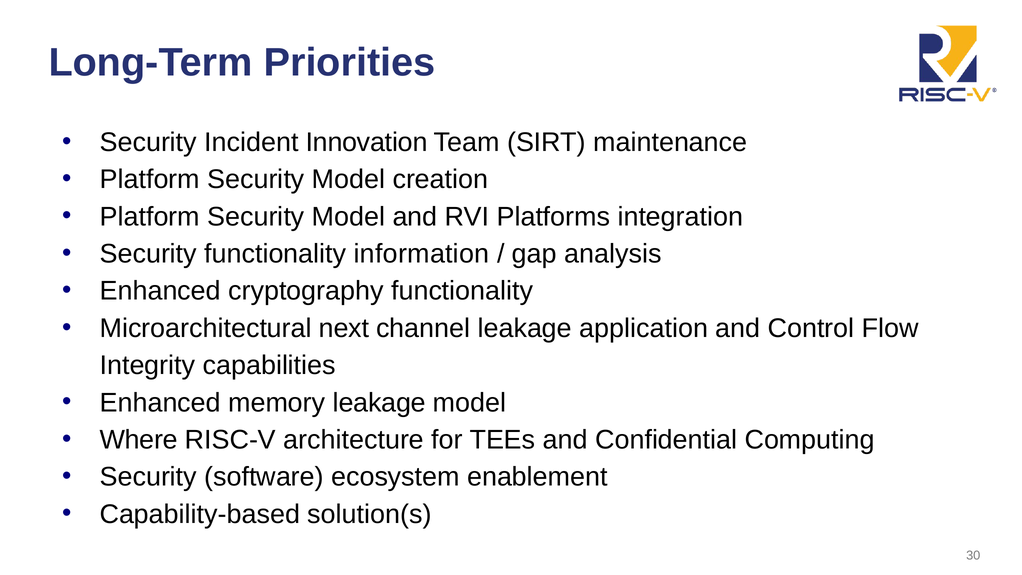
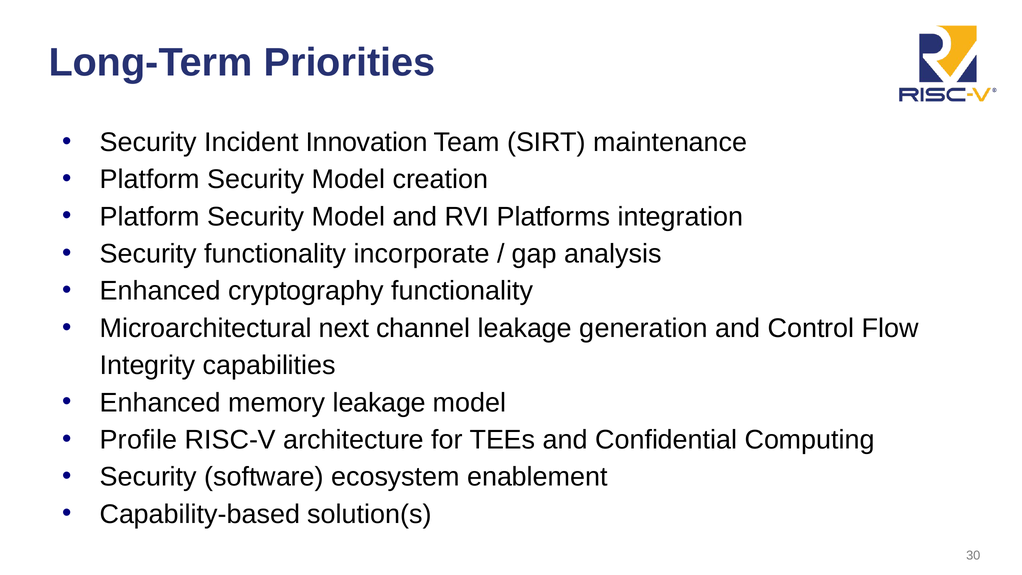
information: information -> incorporate (422, 254)
application: application -> generation (644, 328)
Where: Where -> Profile (138, 440)
